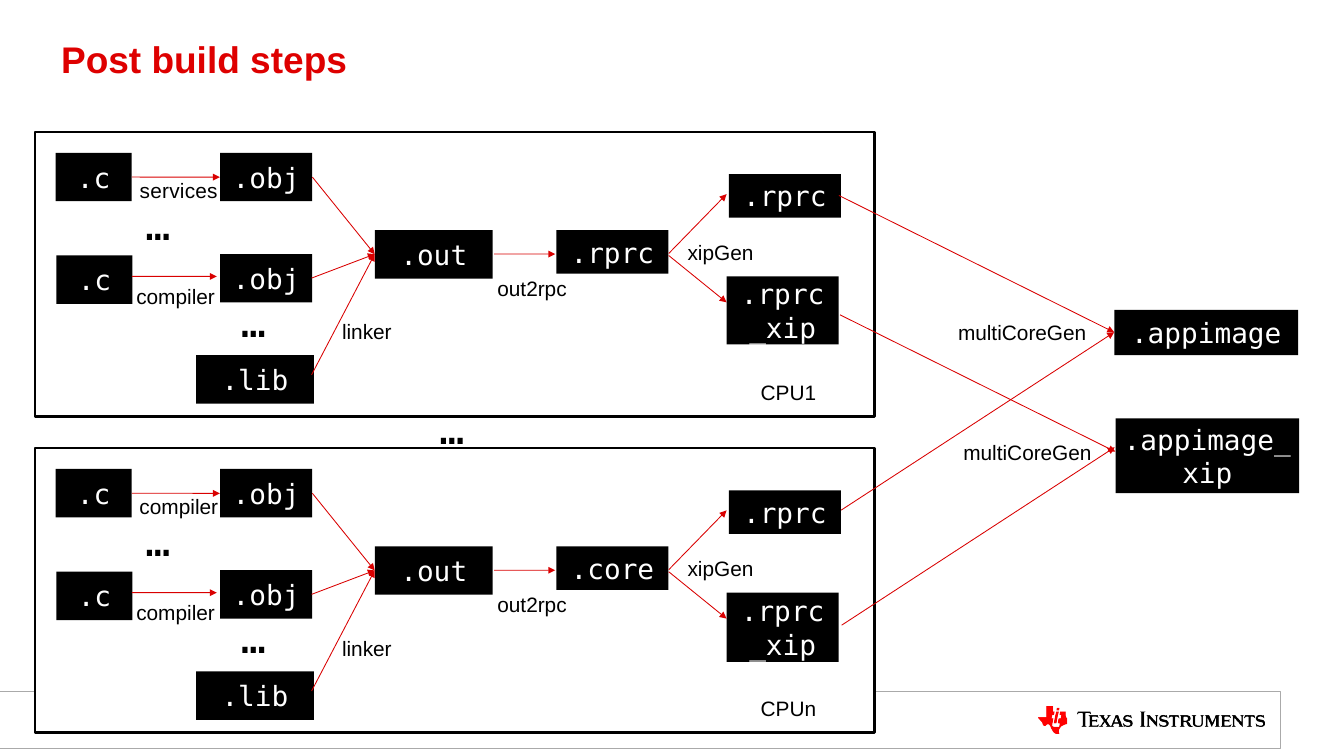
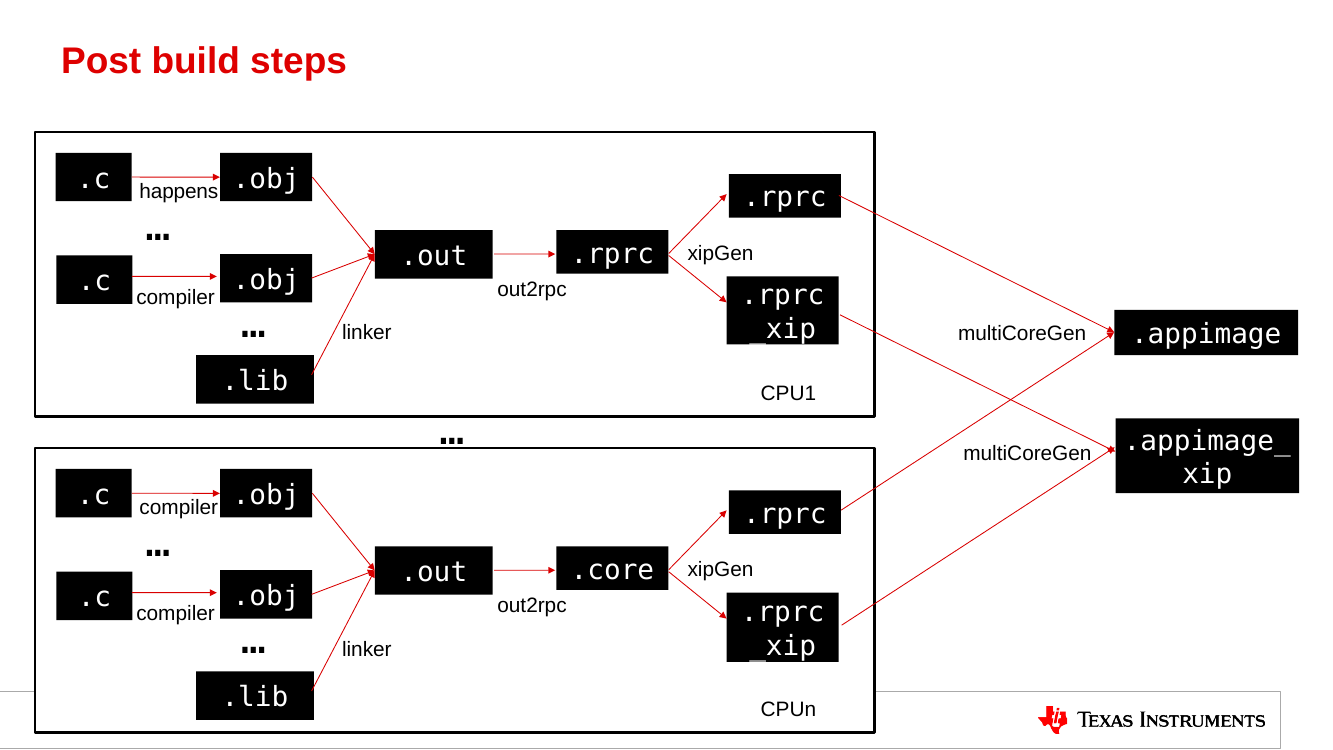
services: services -> happens (179, 192)
